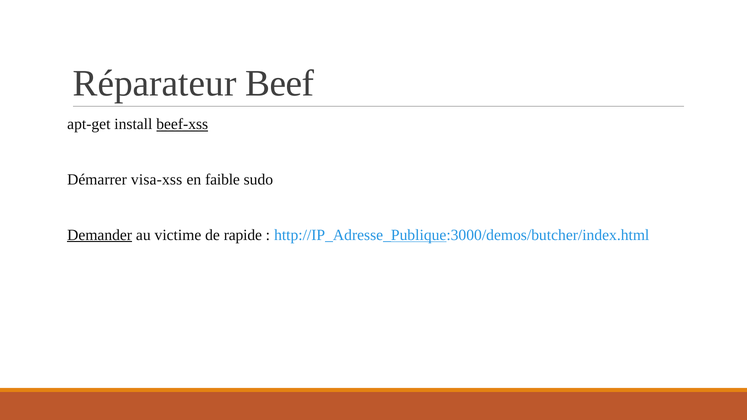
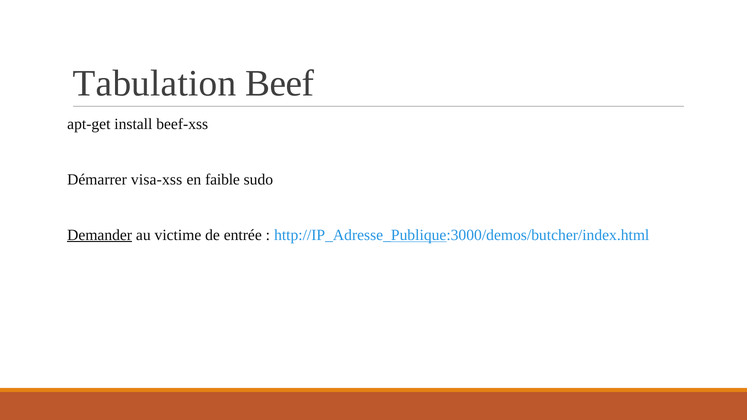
Réparateur: Réparateur -> Tabulation (155, 84)
beef-xss underline: present -> none (182, 124)
rapide: rapide -> entrée (243, 235)
